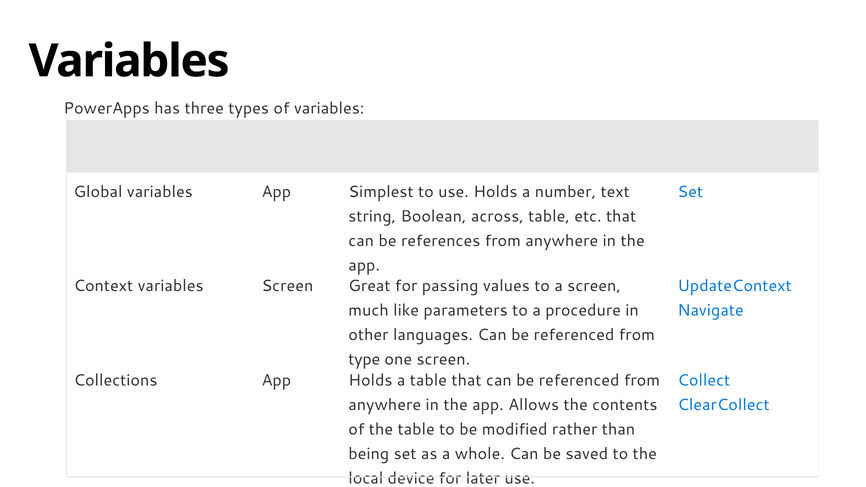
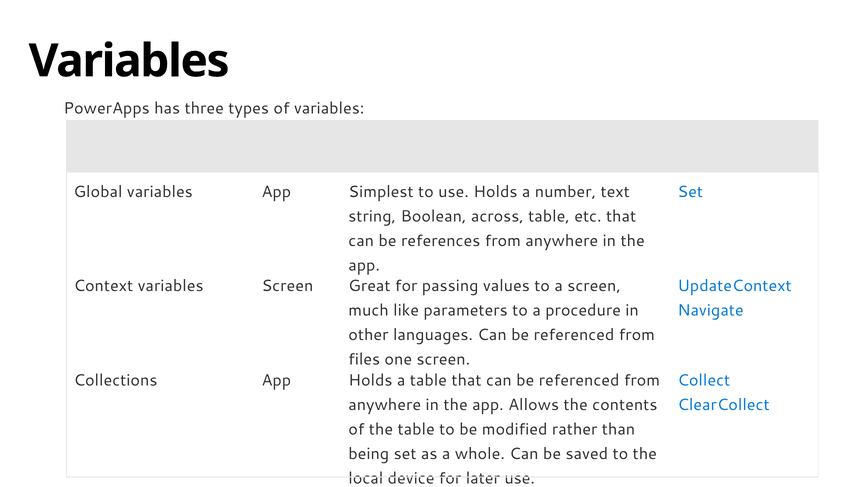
type: type -> files (364, 359)
